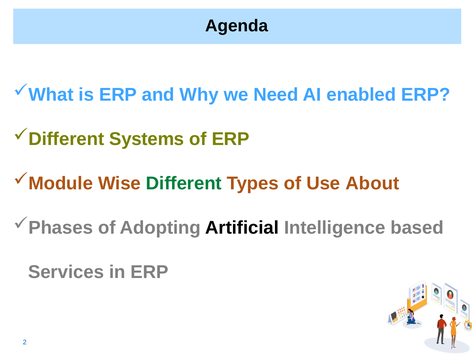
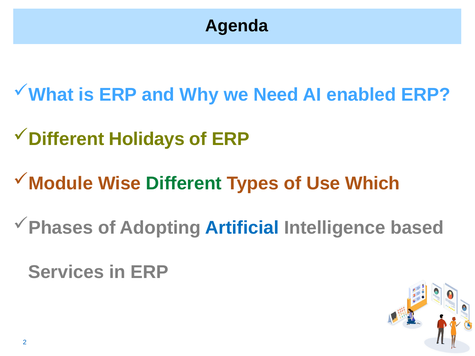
Systems: Systems -> Holidays (147, 139)
About: About -> Which (373, 183)
Artificial colour: black -> blue (242, 228)
